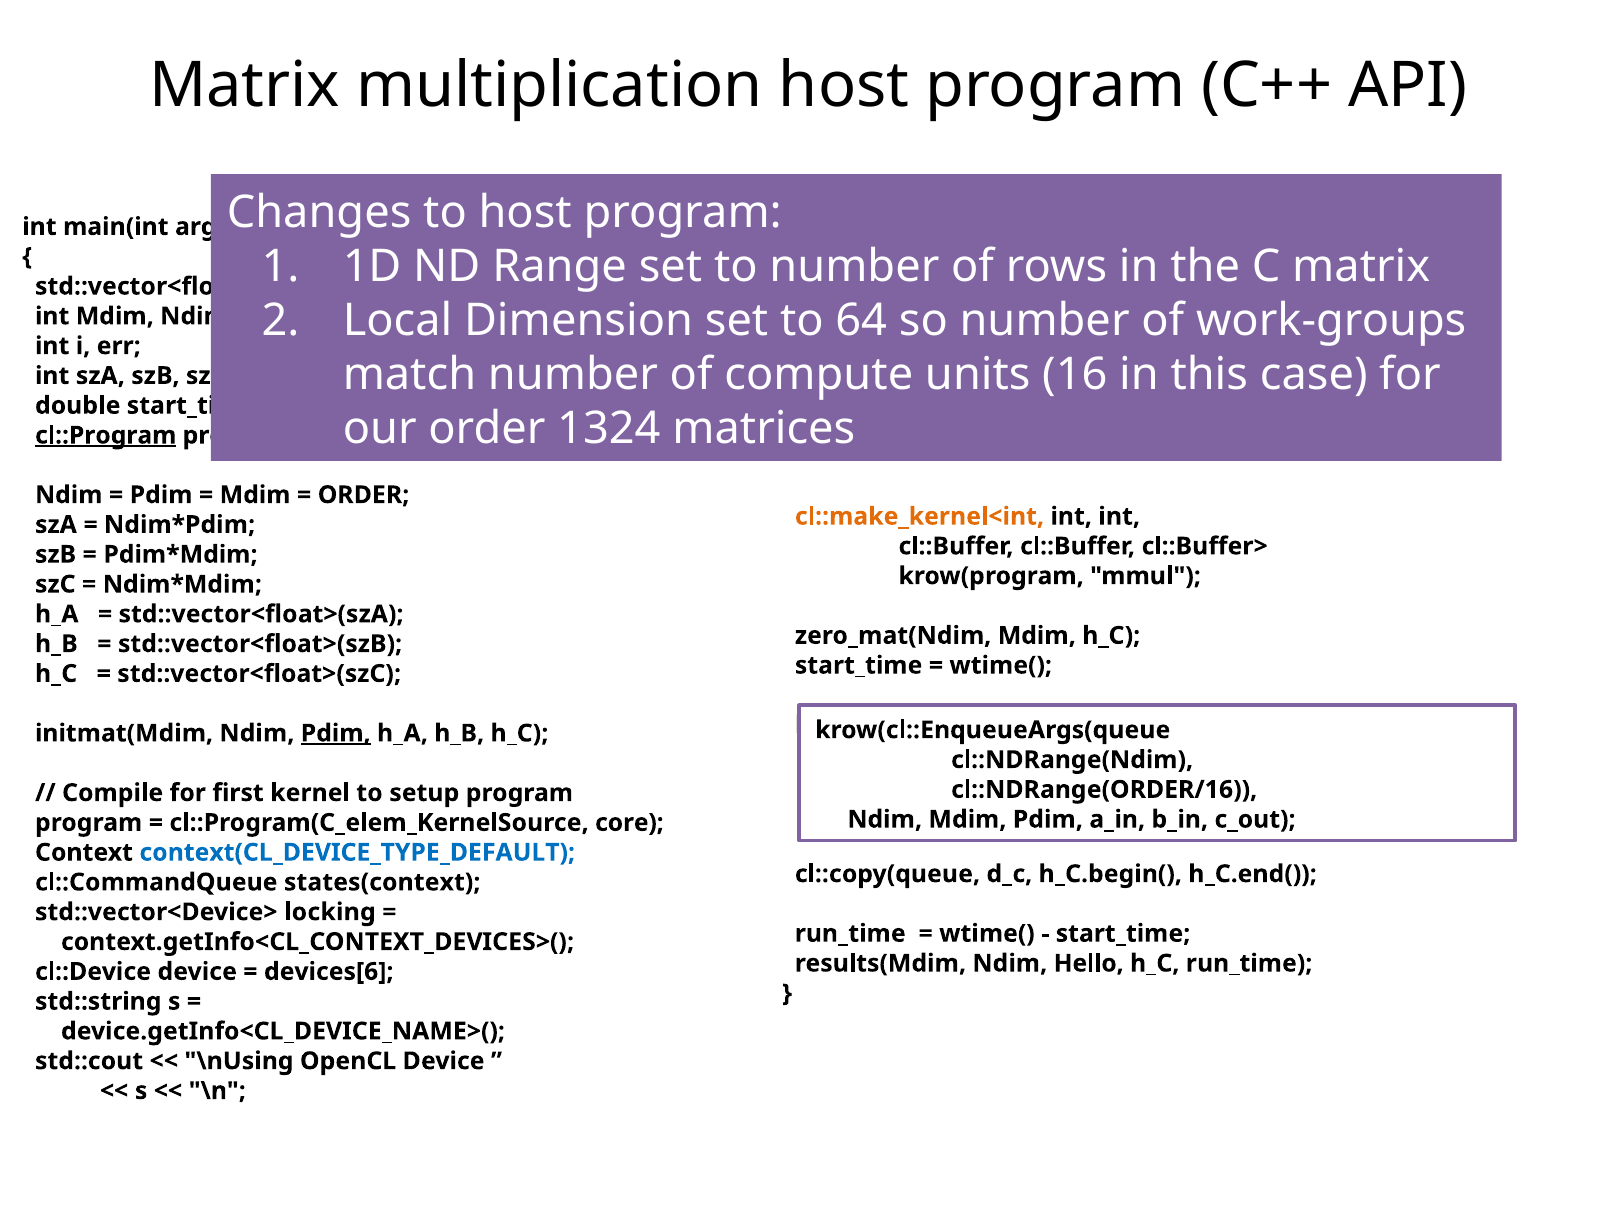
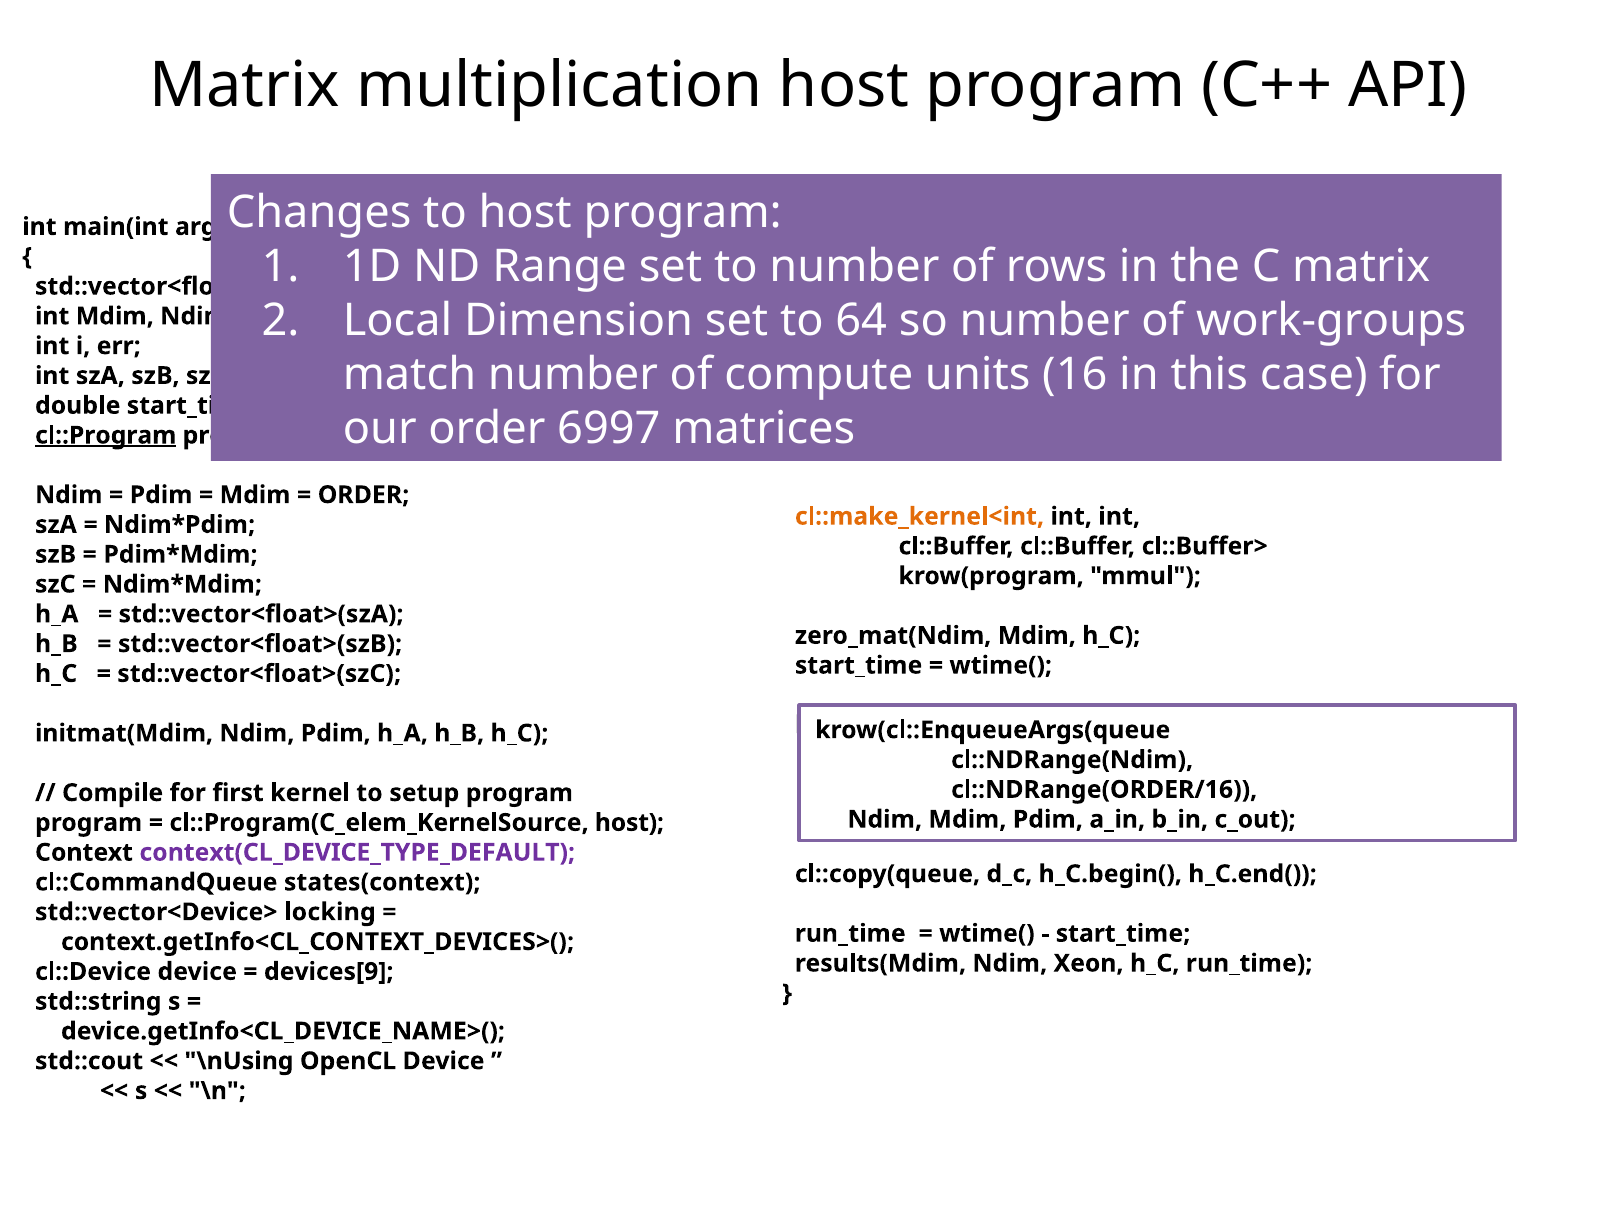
1324: 1324 -> 6997 (609, 429)
Pdim underline: present -> none (336, 733)
cl::Program(C_elem_KernelSource core: core -> host (629, 823)
context(CL_DEVICE_TYPE_DEFAULT colour: blue -> purple (357, 852)
Hello: Hello -> Xeon (1089, 963)
devices[6: devices[6 -> devices[9 (329, 972)
